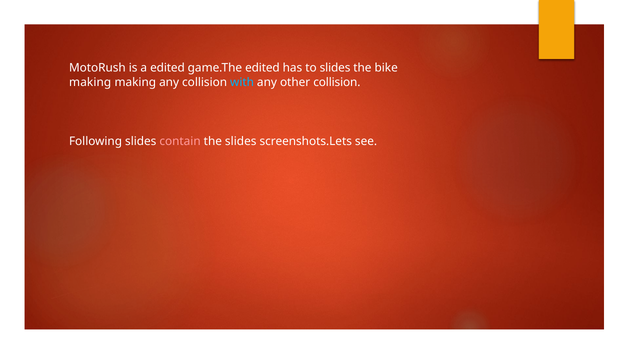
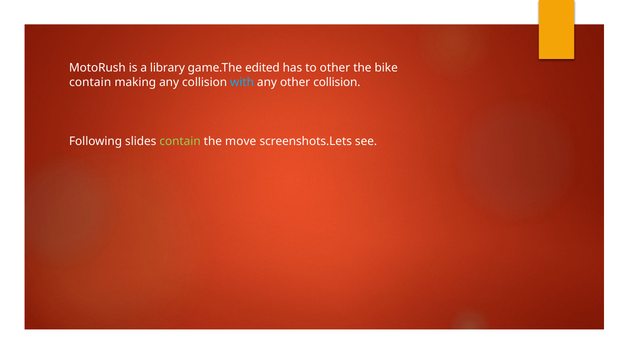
a edited: edited -> library (167, 68)
to slides: slides -> other (335, 68)
making: making -> contain (90, 82)
contain colour: pink -> light green (180, 141)
the slides: slides -> move (241, 141)
